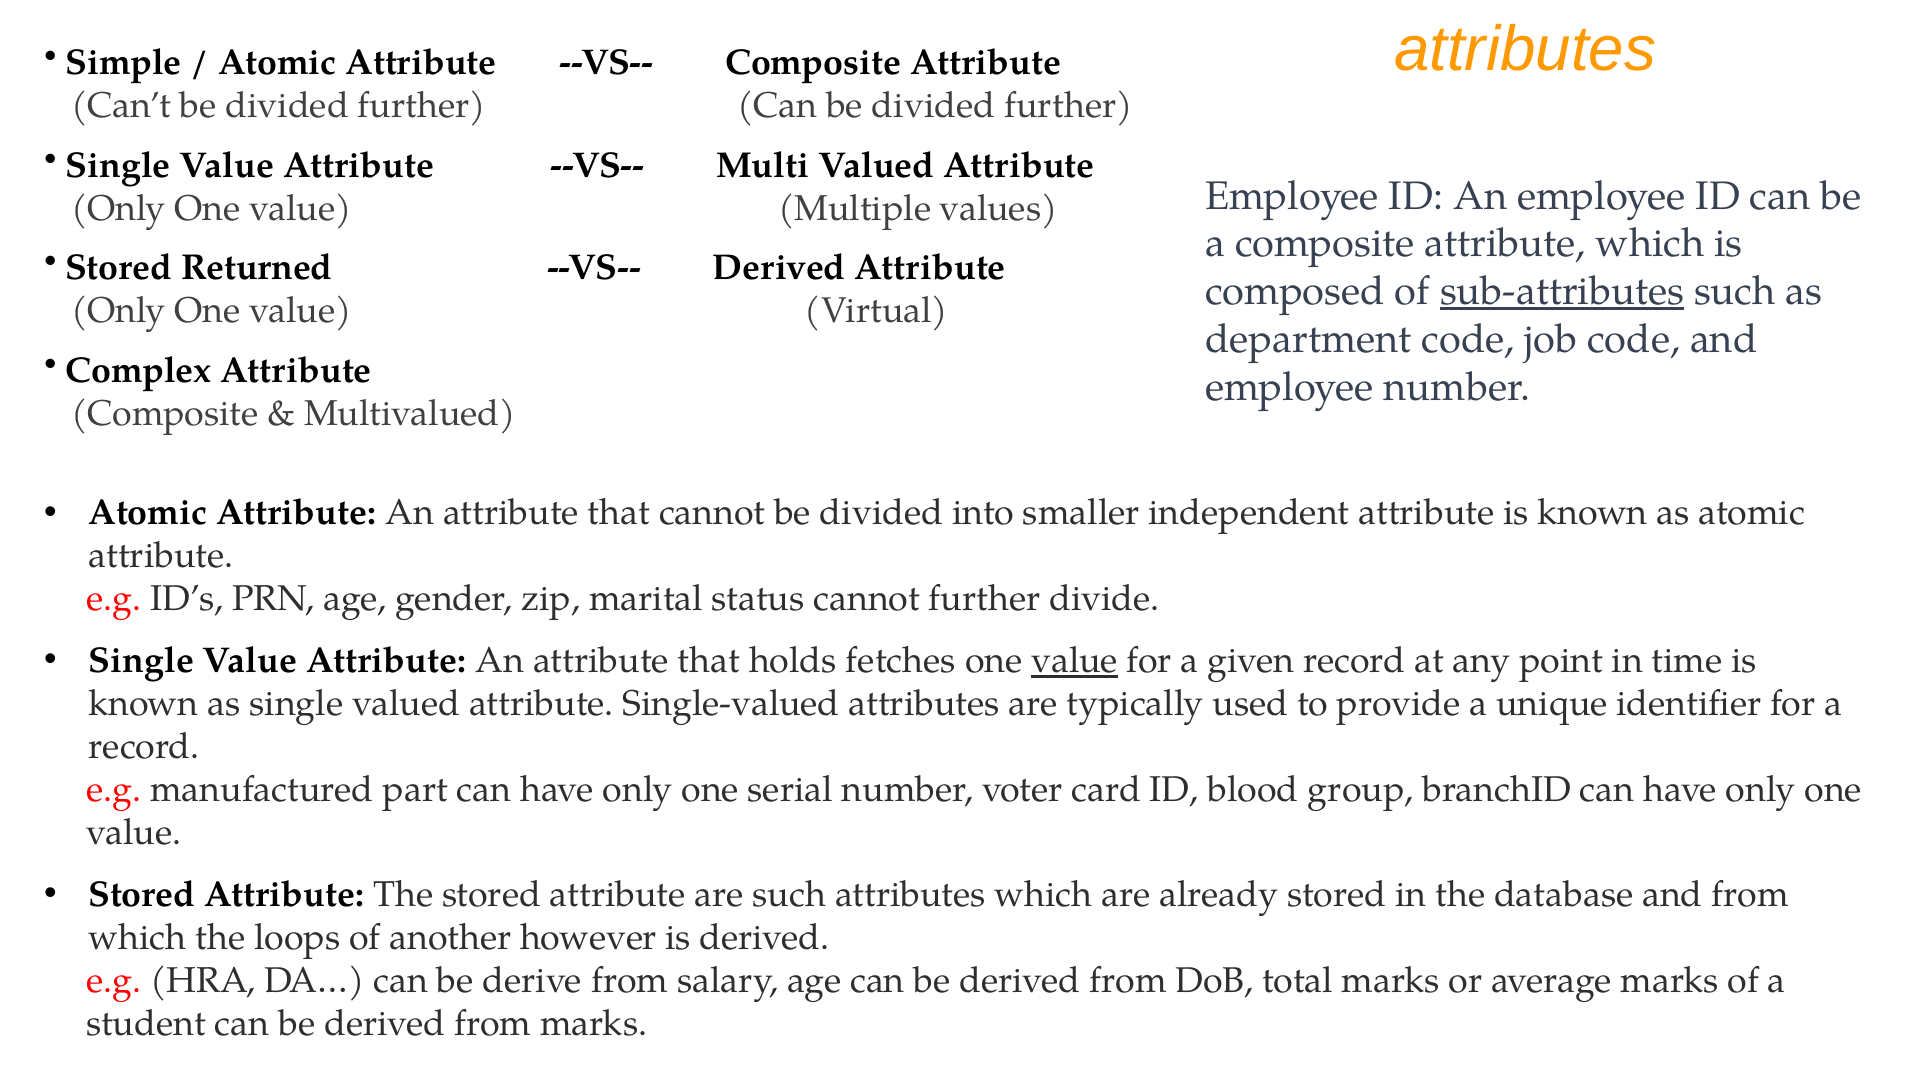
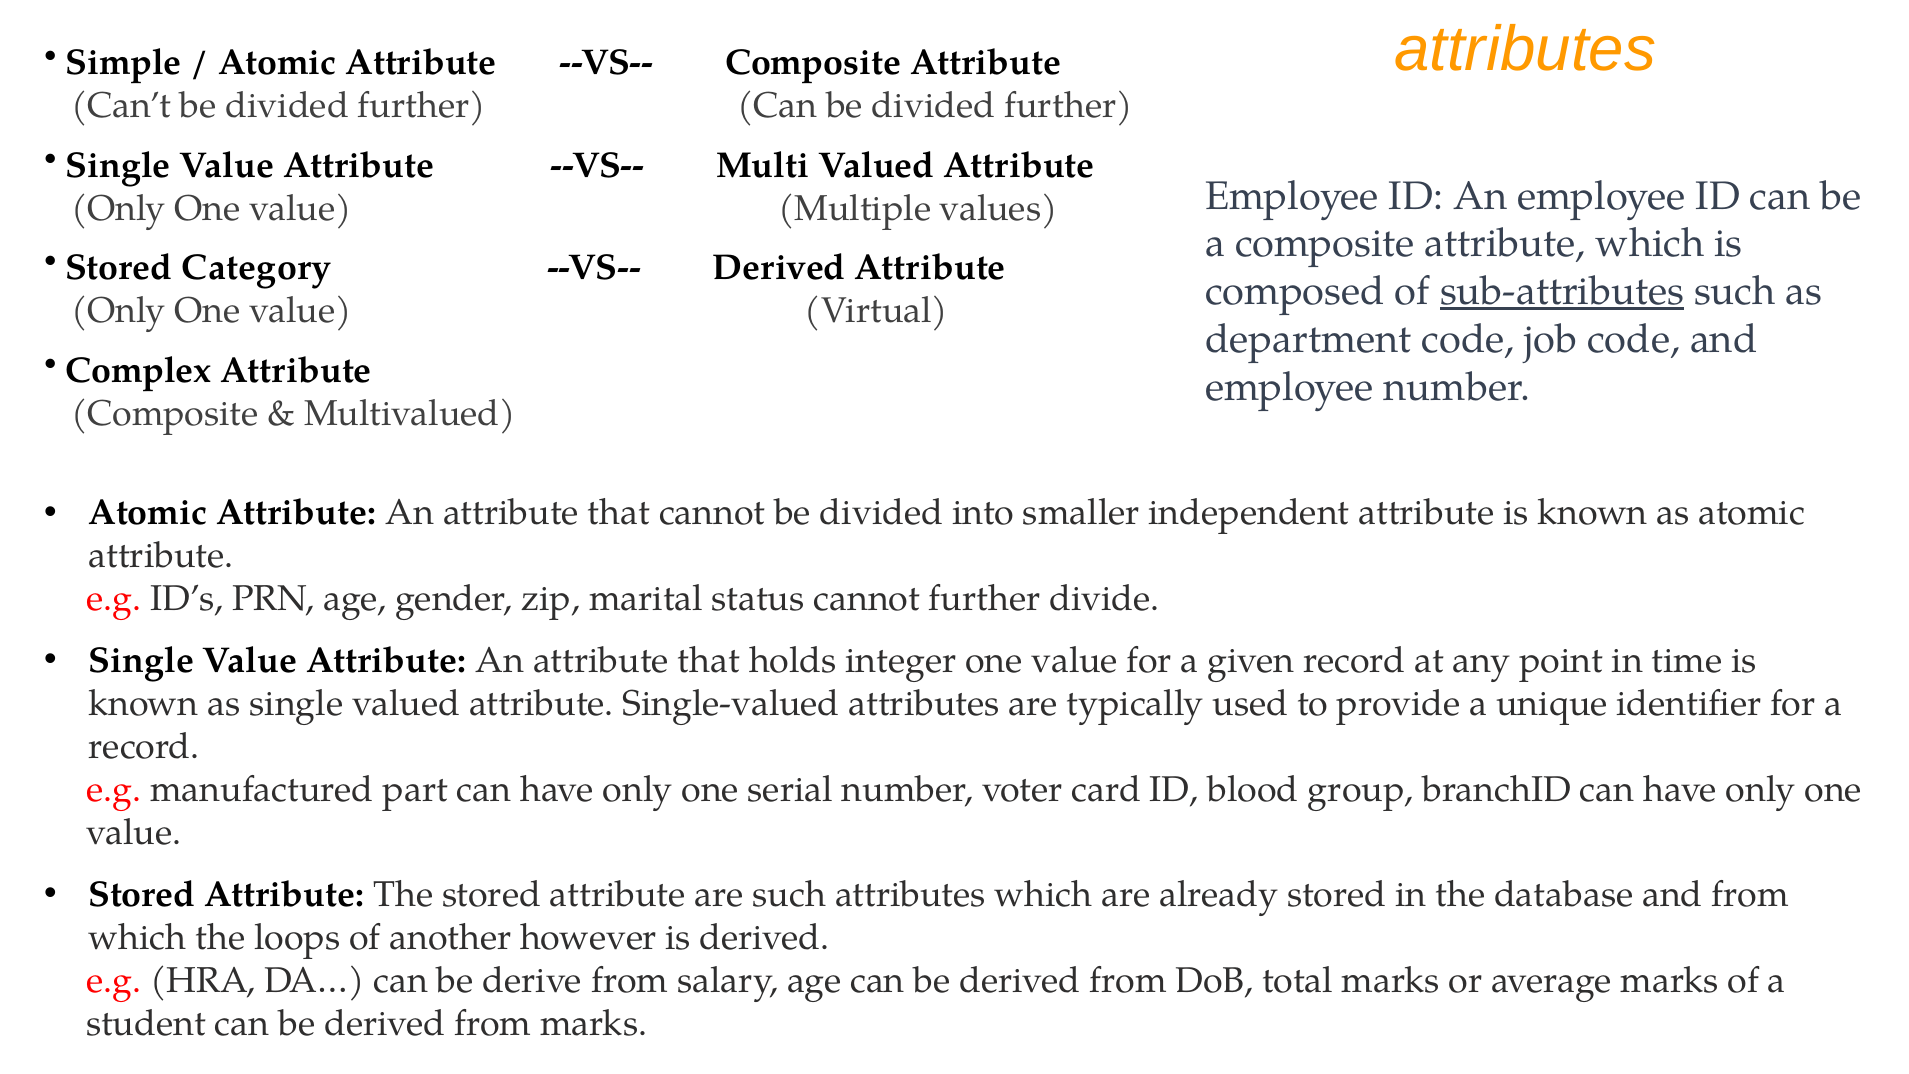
Returned: Returned -> Category (257, 268)
fetches: fetches -> integer (901, 661)
value underline: present -> none (1075, 661)
